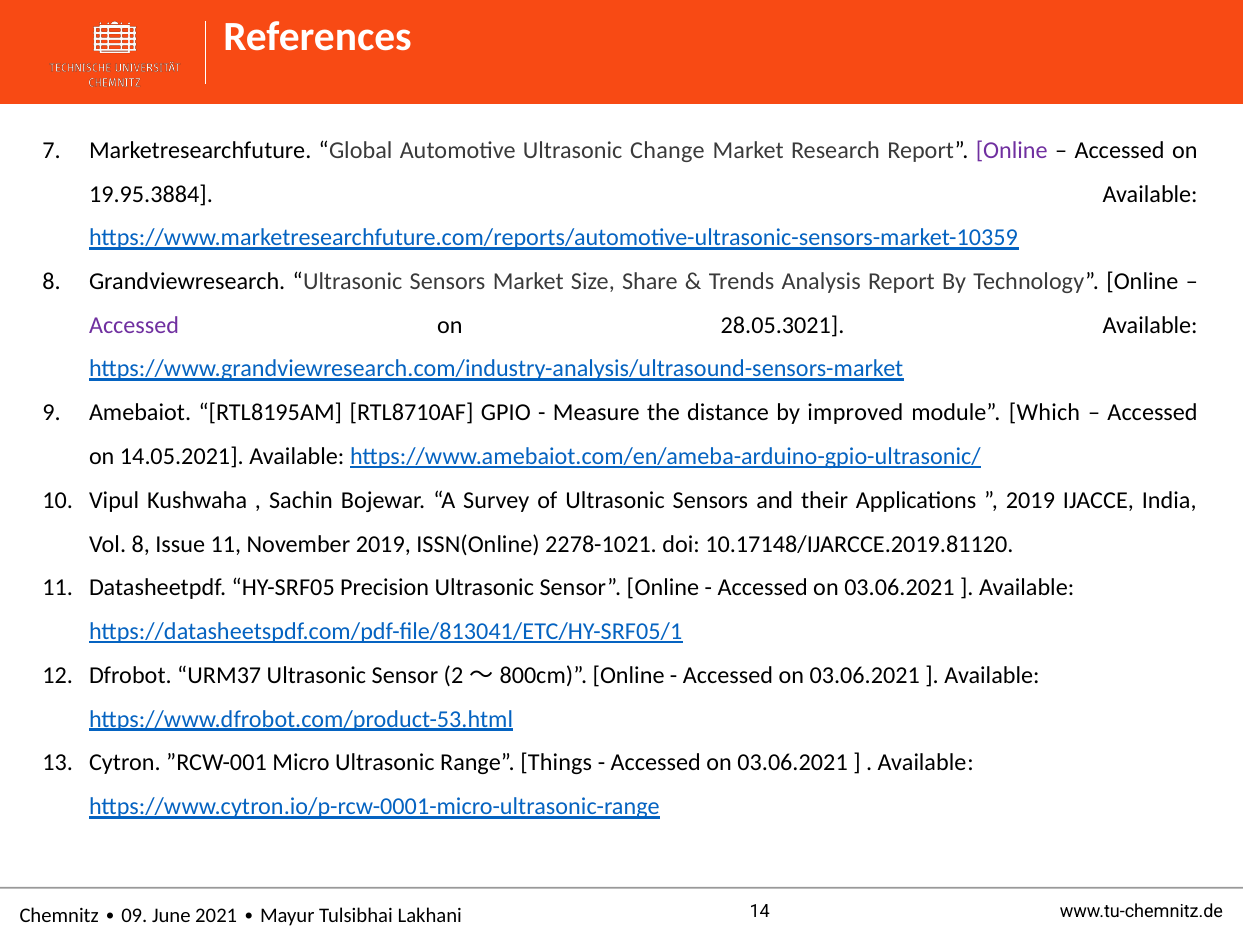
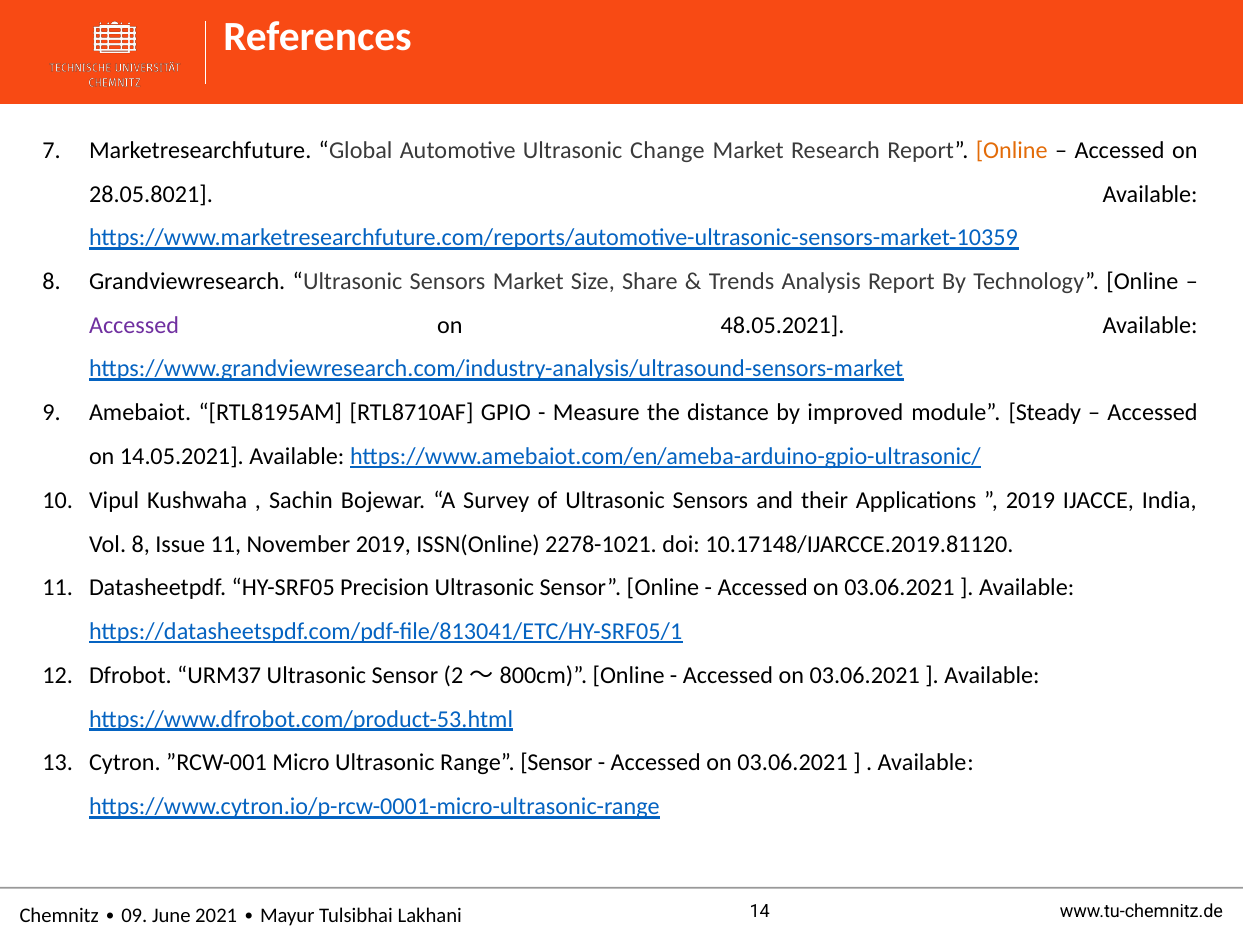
Online colour: purple -> orange (1012, 150)
19.95.3884: 19.95.3884 -> 28.05.8021 (151, 194)
28.05.3021: 28.05.3021 -> 48.05.2021 (783, 325)
Which: Which -> Steady (1045, 413)
Range Things: Things -> Sensor (556, 762)
